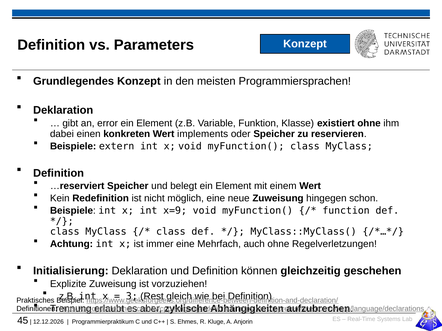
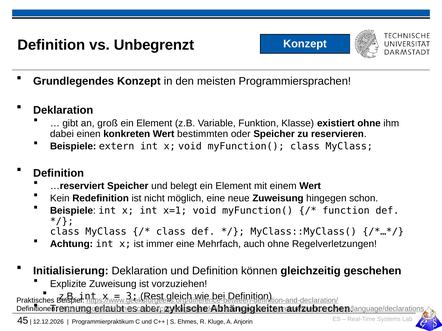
Parameters: Parameters -> Unbegrenzt (154, 45)
error: error -> groß (108, 123)
implements: implements -> bestimmten (203, 134)
x=9: x=9 -> x=1 (175, 211)
